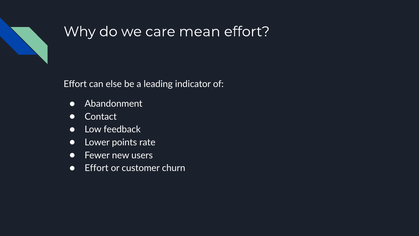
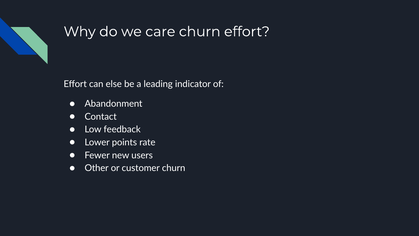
care mean: mean -> churn (200, 32)
Effort: Effort -> Other (97, 168)
